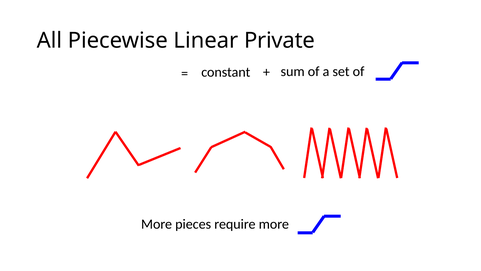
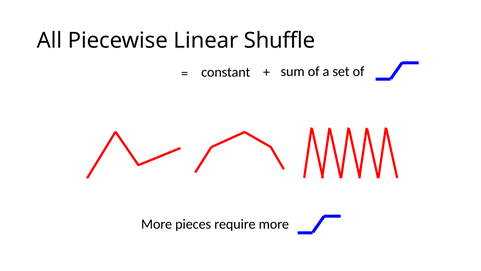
Private: Private -> Shuffle (280, 40)
